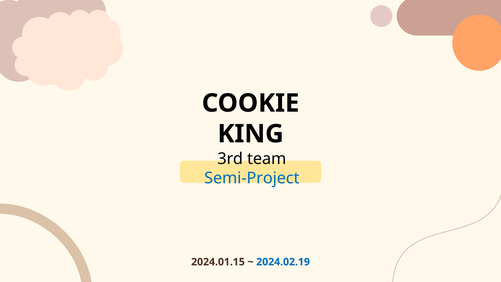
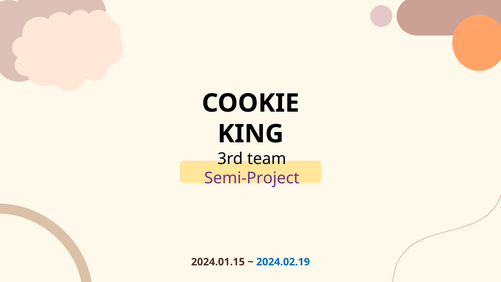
Semi-Project colour: blue -> purple (252, 178)
